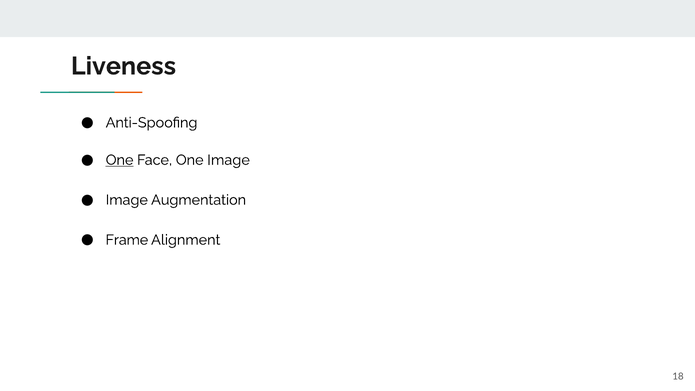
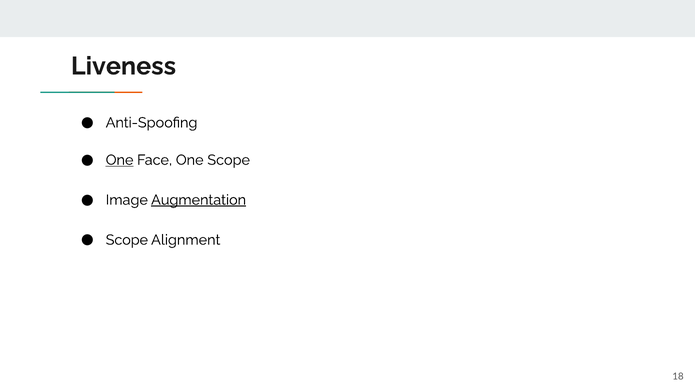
One Image: Image -> Scope (229, 160)
Augmentation underline: none -> present (199, 200)
Frame: Frame -> Scope (127, 240)
